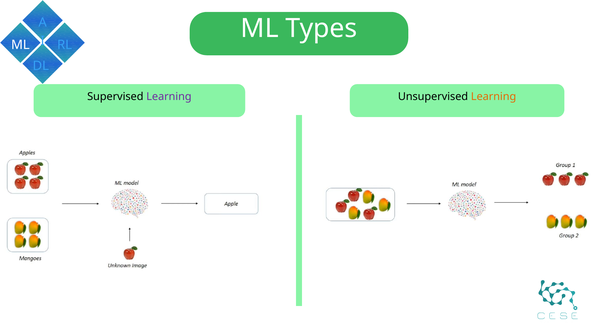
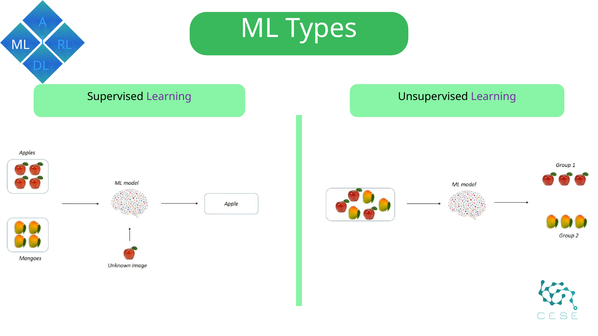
Learning colour: orange -> purple (494, 97)
